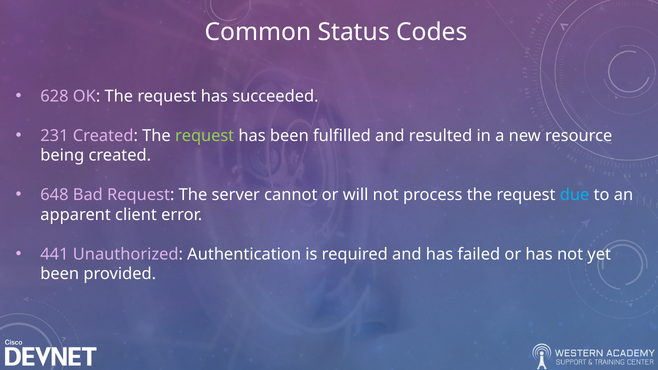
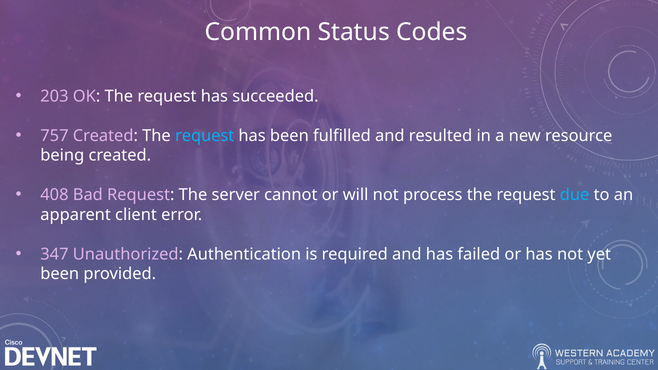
628: 628 -> 203 (54, 96)
231: 231 -> 757 (54, 136)
request colour: light green -> light blue (205, 136)
648: 648 -> 408 (54, 195)
441: 441 -> 347 (54, 254)
